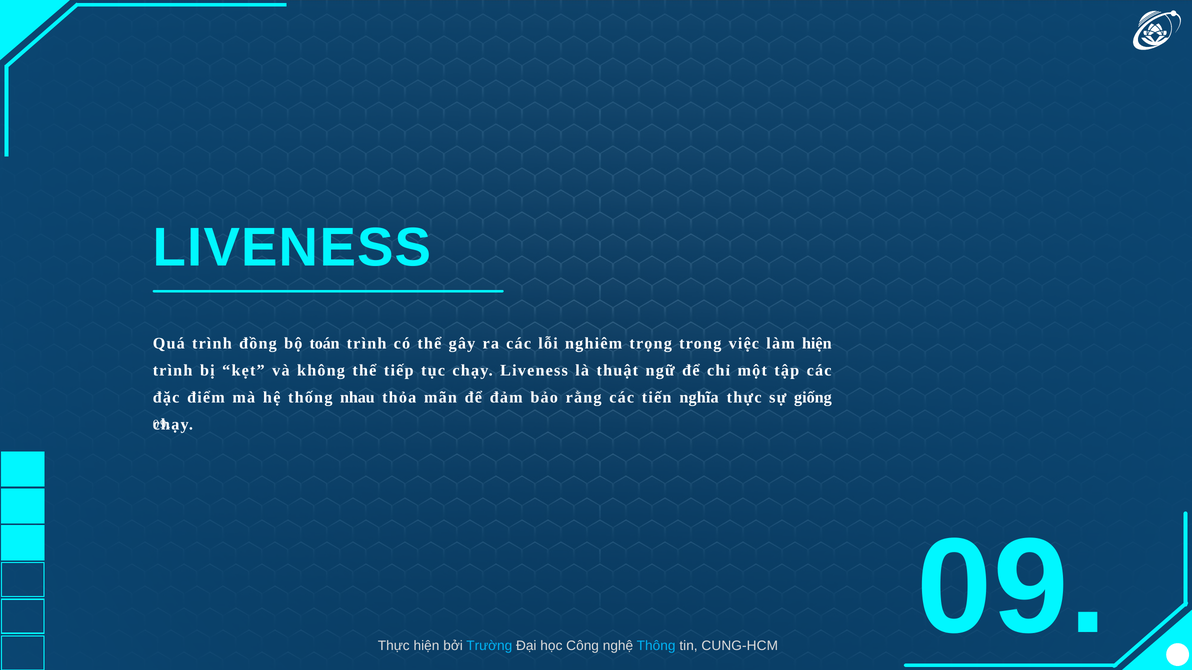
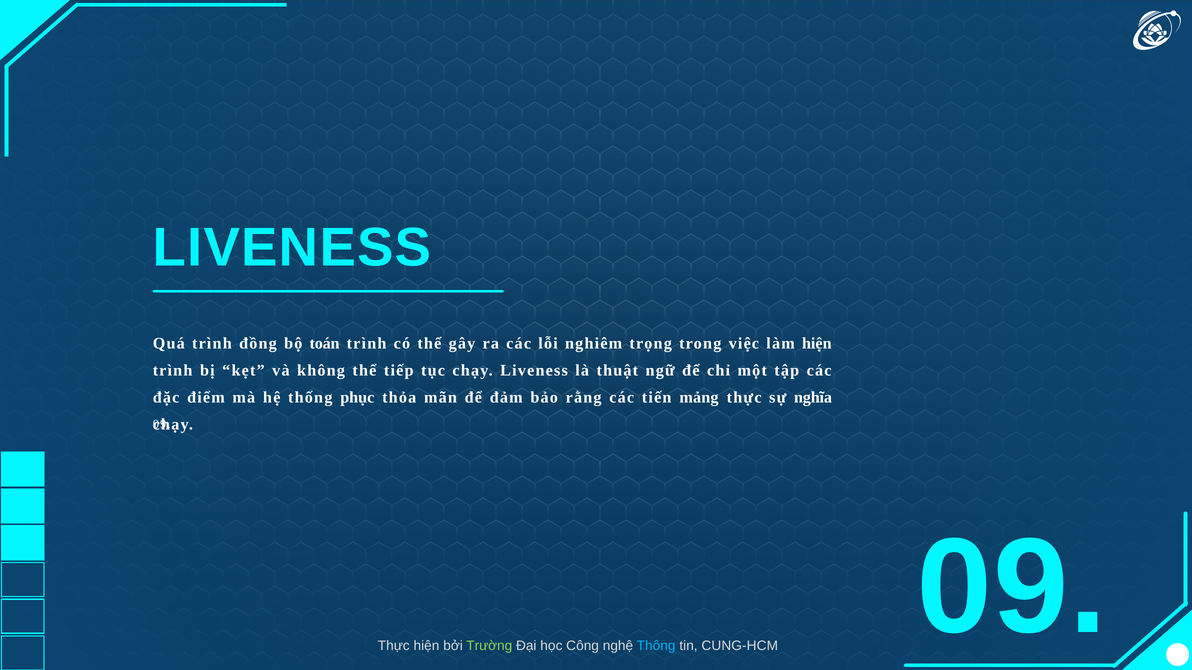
nhau: nhau -> phục (357, 398)
nghĩa: nghĩa -> mảng (699, 398)
giống: giống -> nghĩa (813, 398)
Trường colour: light blue -> light green (489, 646)
